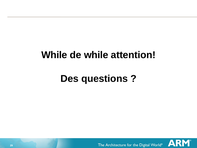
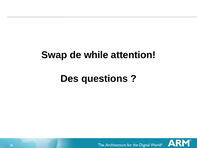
While: While -> Swap (54, 55)
